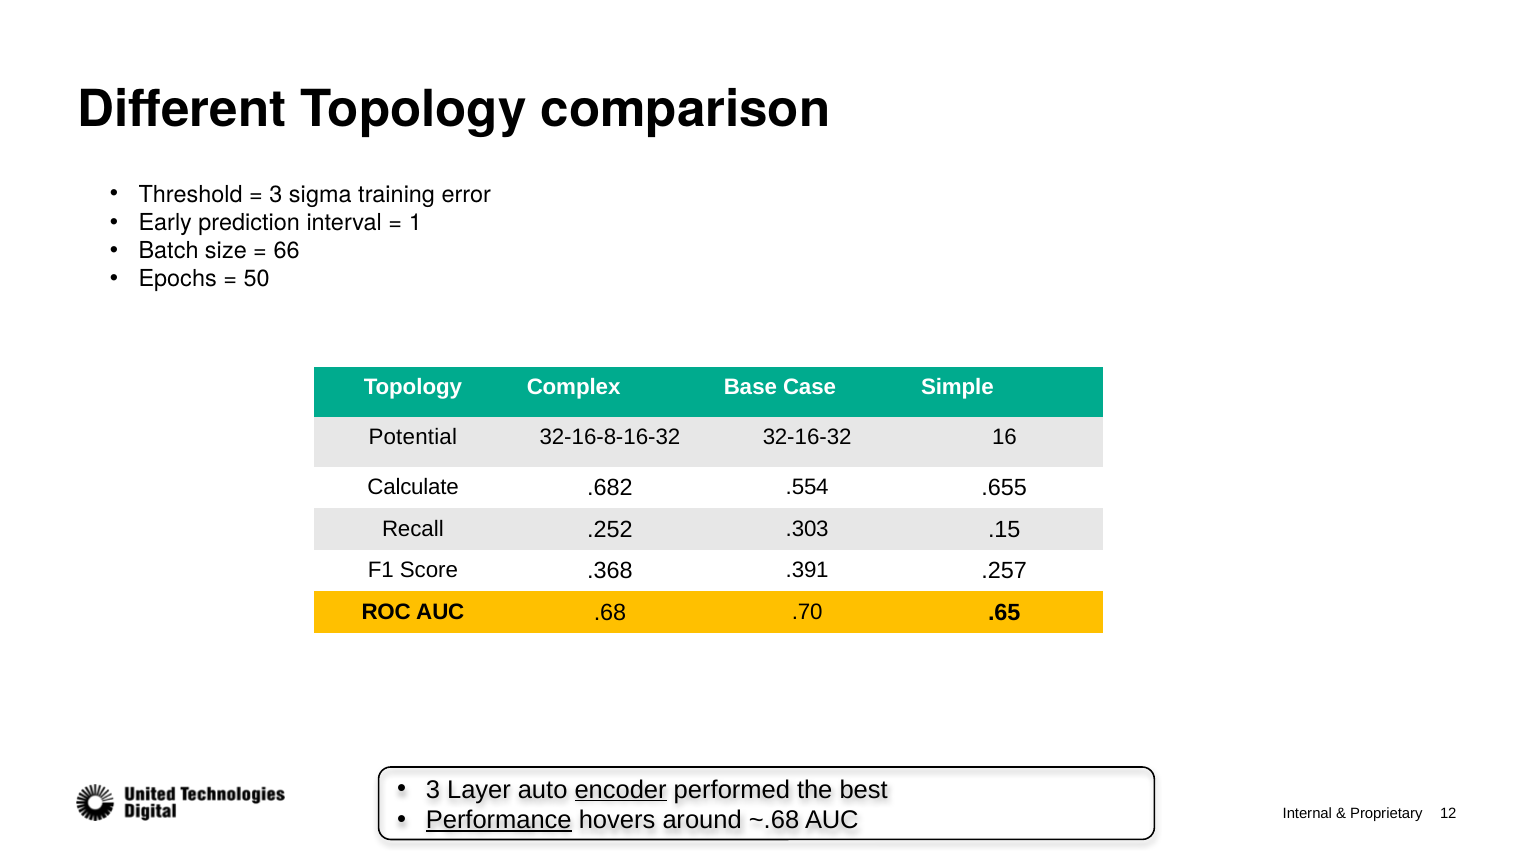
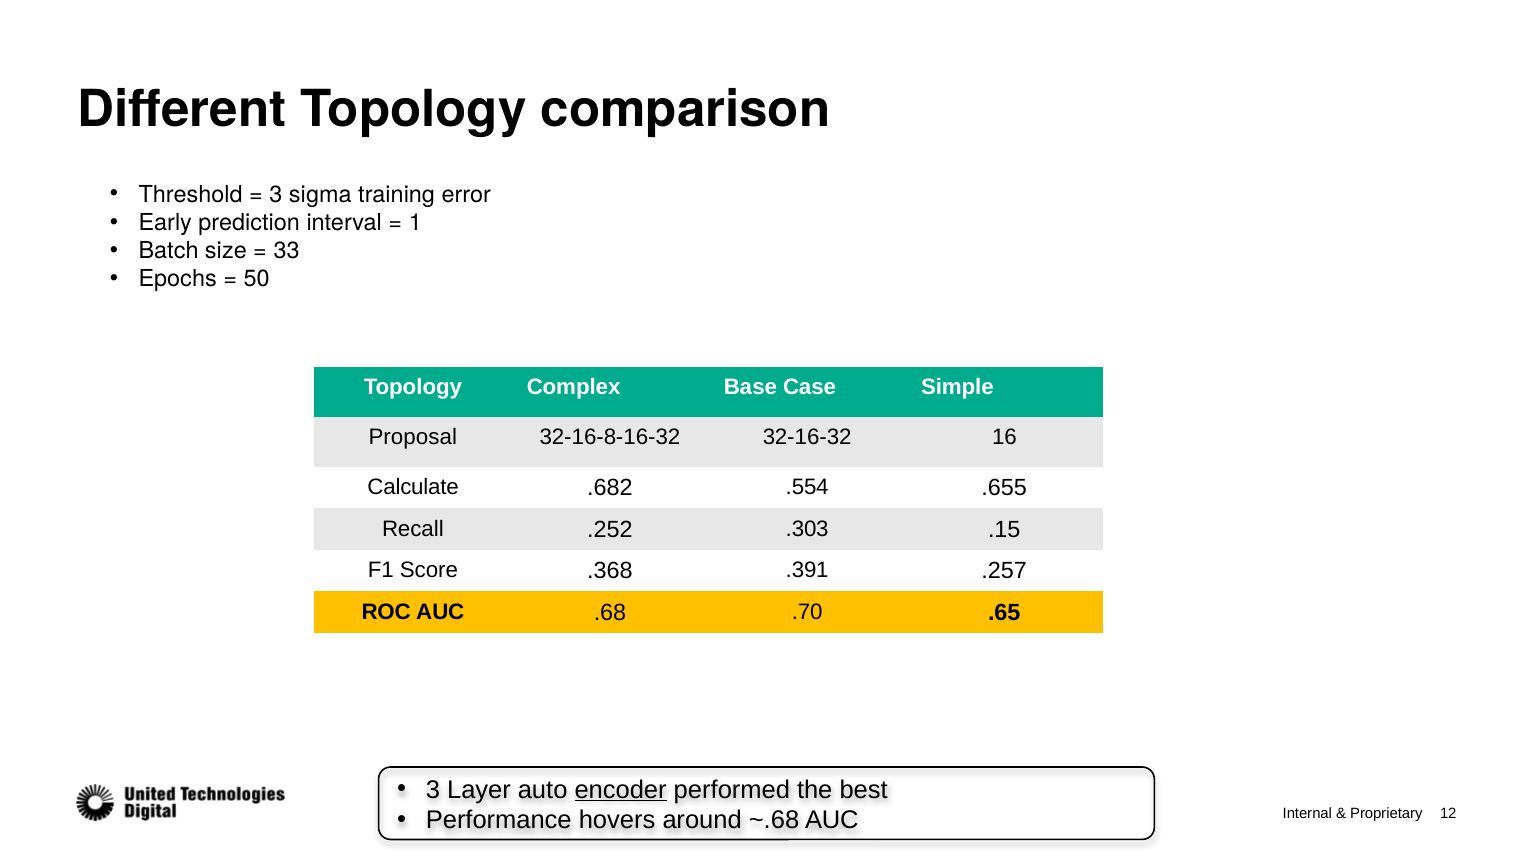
66: 66 -> 33 (287, 251)
Potential: Potential -> Proposal (413, 438)
Performance underline: present -> none (499, 821)
